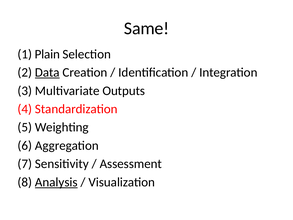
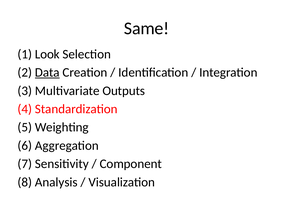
Plain: Plain -> Look (47, 54)
Assessment: Assessment -> Component (131, 164)
Analysis underline: present -> none (56, 182)
